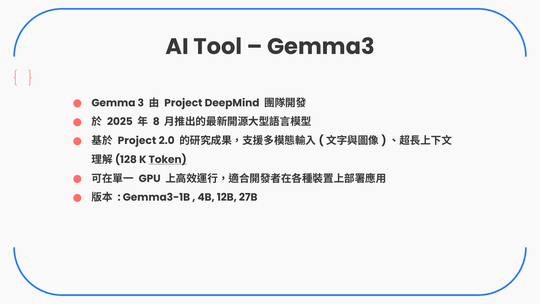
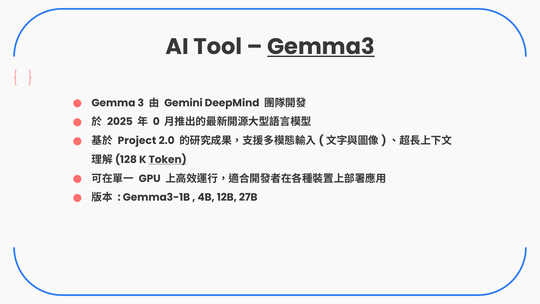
Gemma3 underline: none -> present (321, 47)
Project: Project -> Gemini (183, 103)
8: 8 -> 0 (156, 122)
